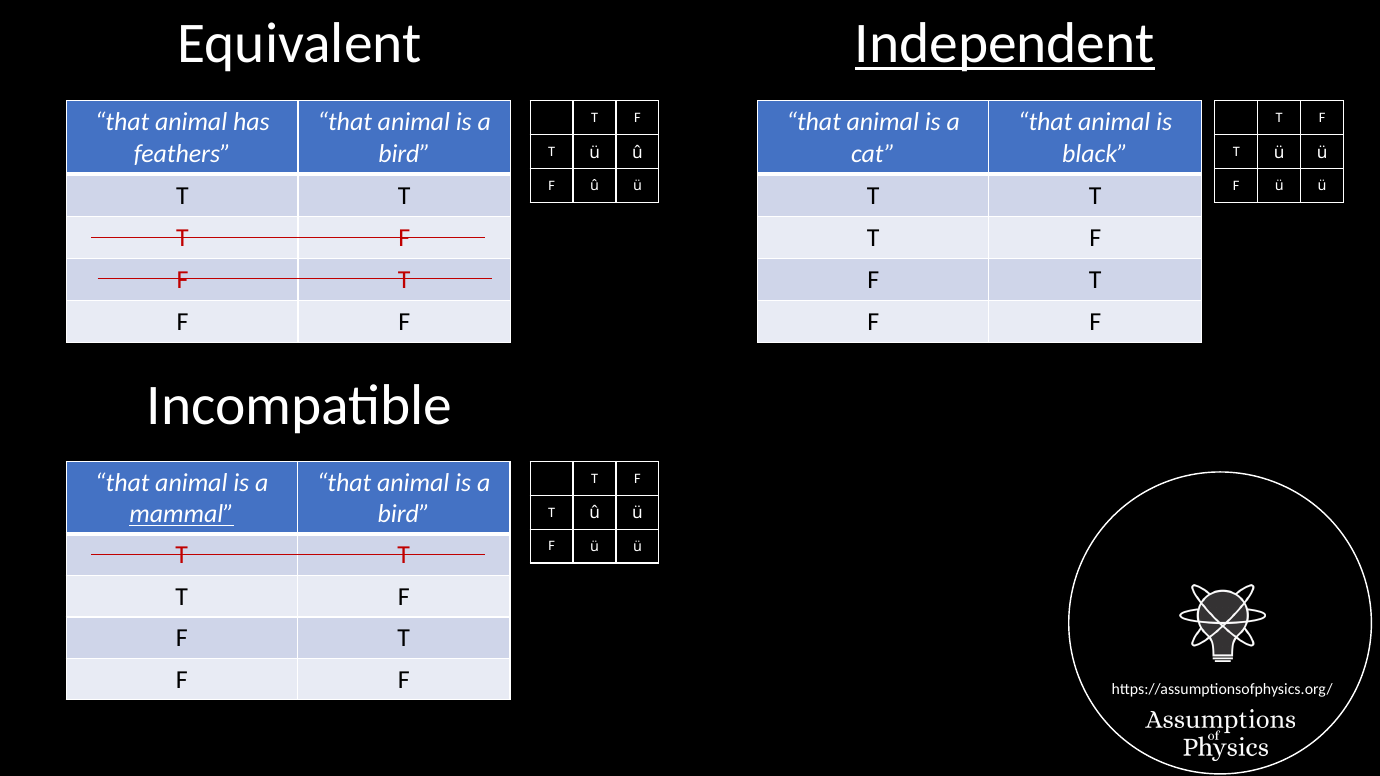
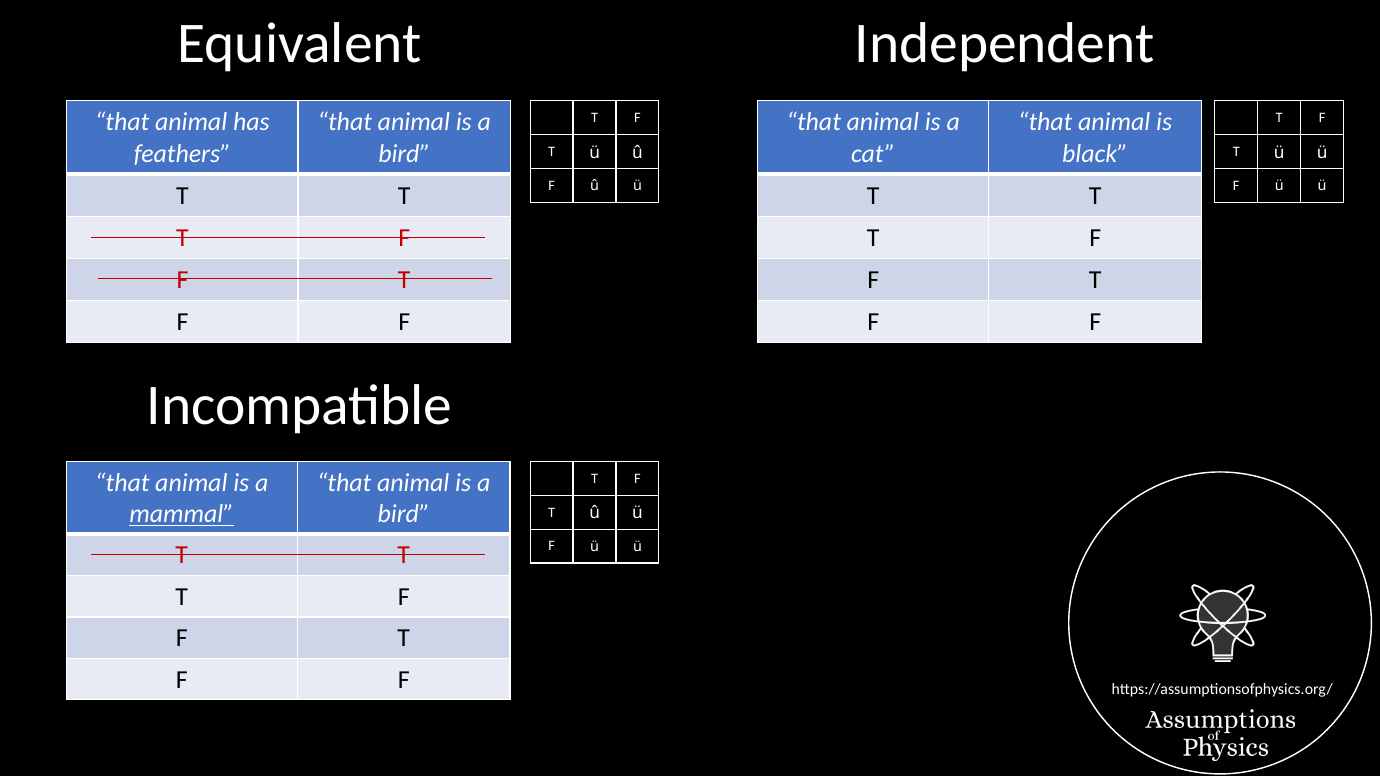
Independent underline: present -> none (1005, 44)
